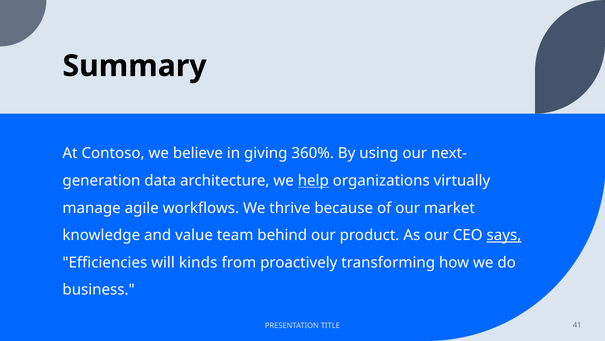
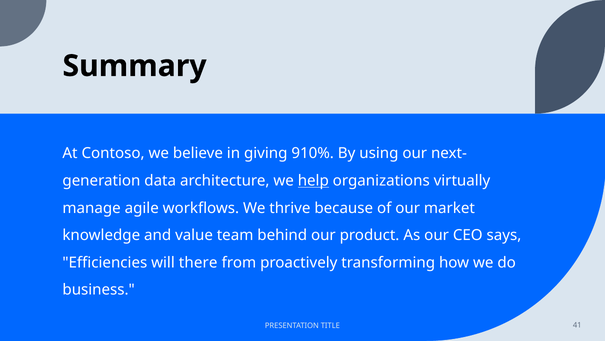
360%: 360% -> 910% (313, 153)
says underline: present -> none (504, 235)
kinds: kinds -> there (198, 262)
